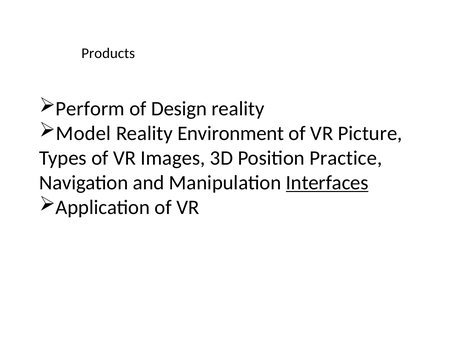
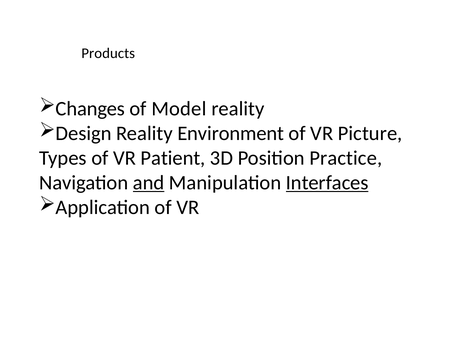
Perform: Perform -> Changes (90, 109)
Design: Design -> Model (179, 109)
Model: Model -> Design (84, 133)
Images: Images -> Patient (173, 158)
and underline: none -> present (149, 183)
